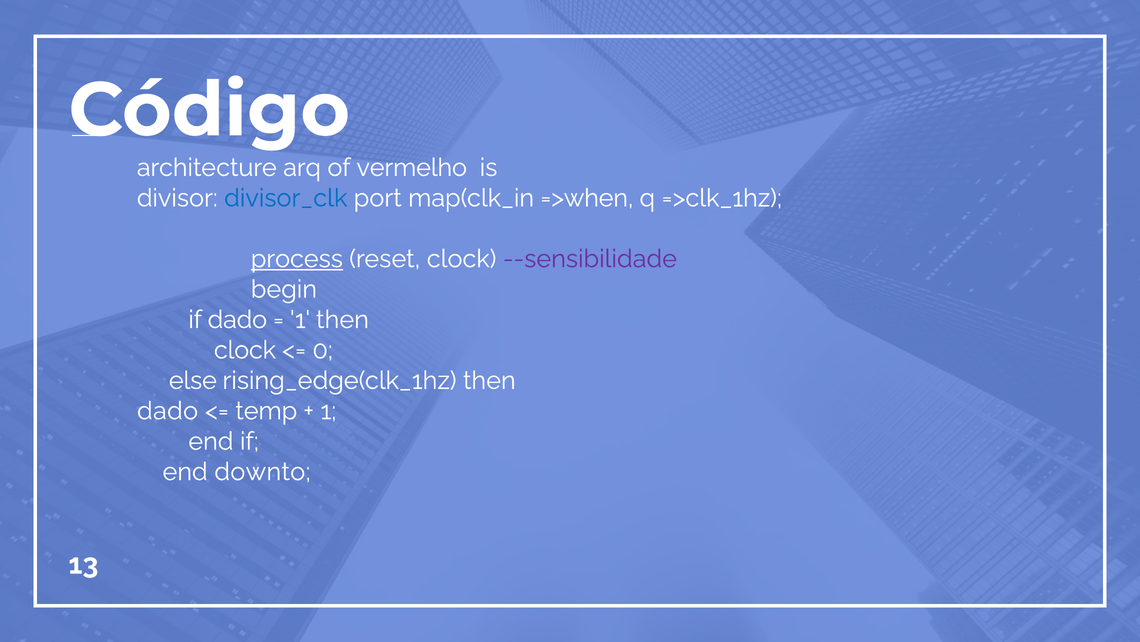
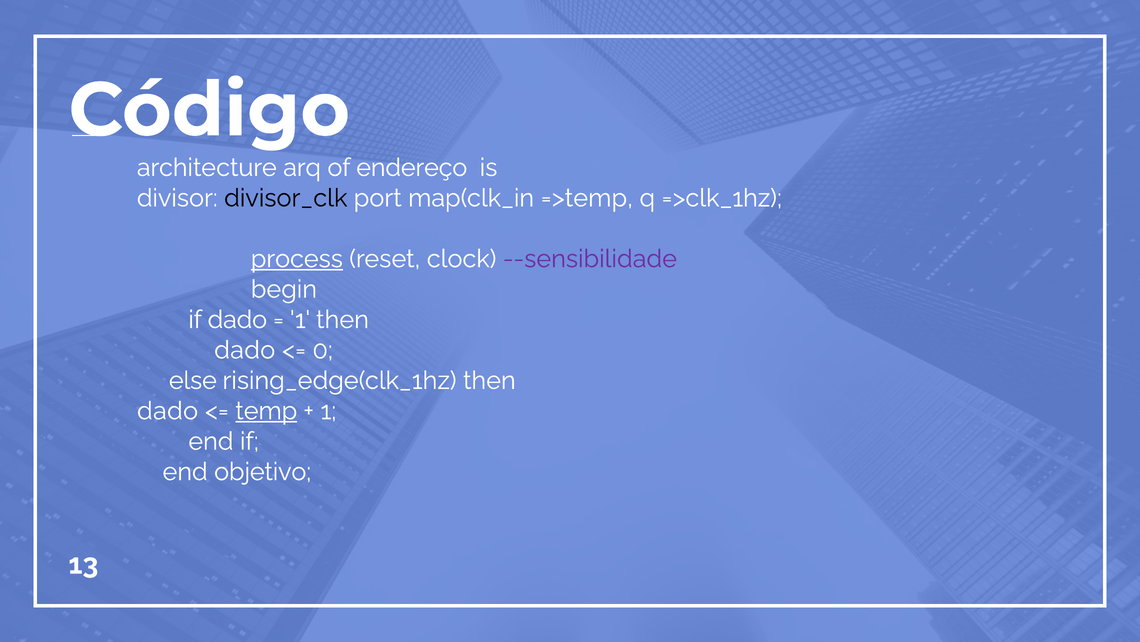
vermelho: vermelho -> endereço (412, 167)
divisor_clk colour: blue -> black (286, 198)
=>when: =>when -> =>temp (587, 198)
clock: clock -> dado (245, 350)
temp underline: none -> present (266, 410)
downto: downto -> objetivo (263, 471)
